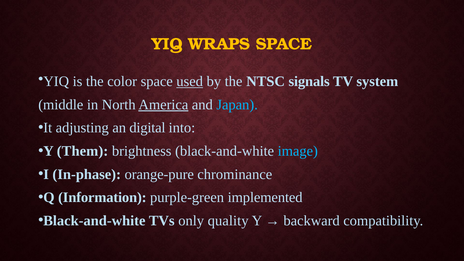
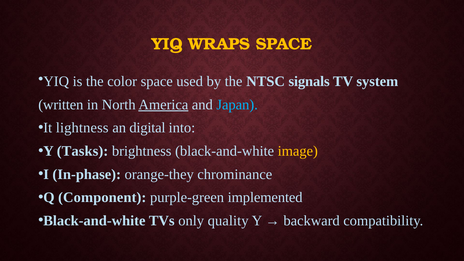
used underline: present -> none (190, 81)
middle: middle -> written (61, 105)
adjusting: adjusting -> lightness (82, 128)
Them: Them -> Tasks (83, 151)
image colour: light blue -> yellow (298, 151)
orange-pure: orange-pure -> orange-they (159, 174)
Information: Information -> Component (102, 197)
